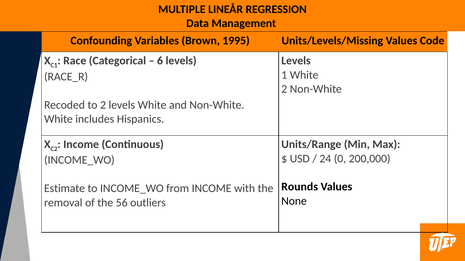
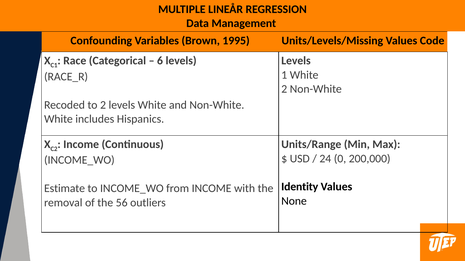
Rounds: Rounds -> Identity (300, 187)
